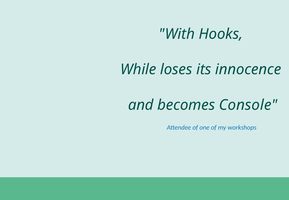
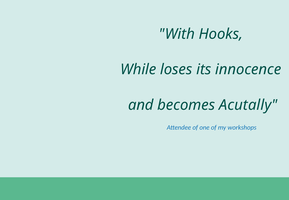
Console: Console -> Acutally (248, 105)
